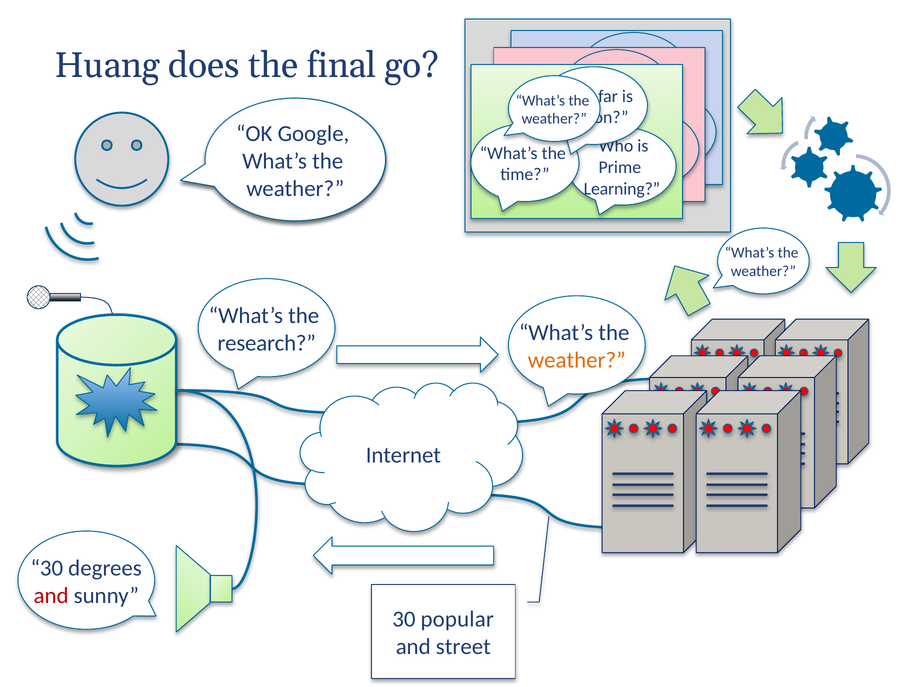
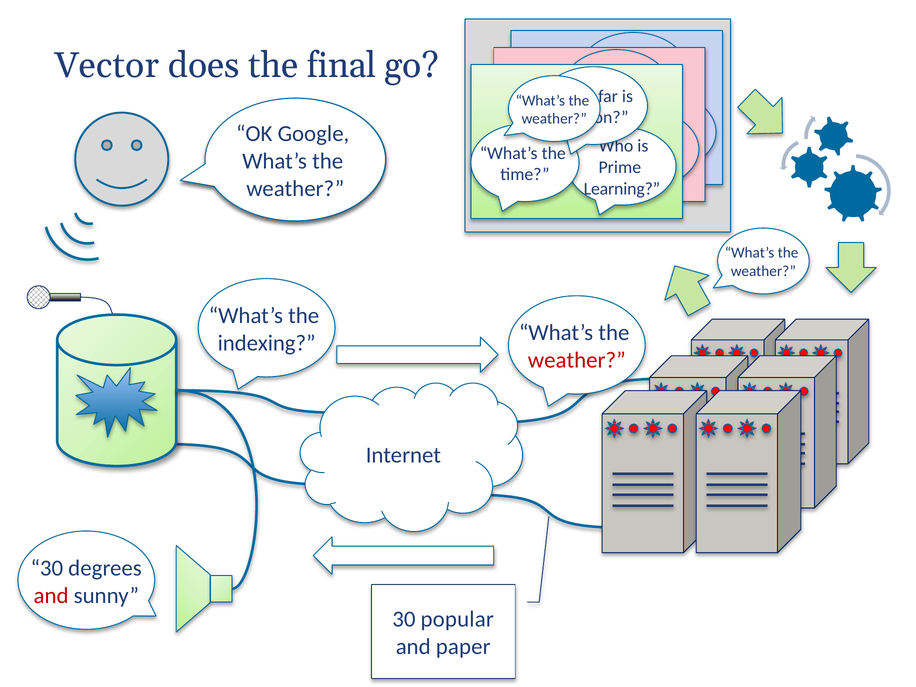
Huang: Huang -> Vector (107, 66)
research: research -> indexing (267, 343)
weather colour: orange -> red (577, 360)
street: street -> paper (463, 647)
